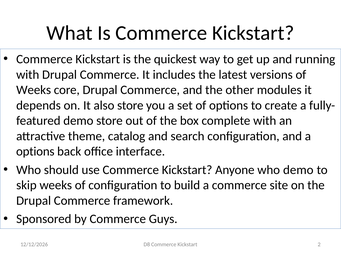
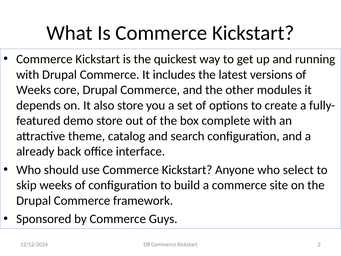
options: options -> already (35, 151)
who demo: demo -> select (298, 170)
